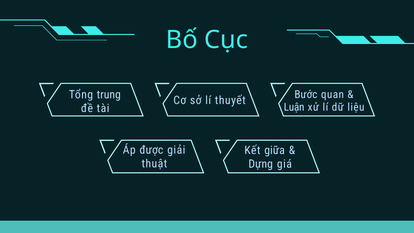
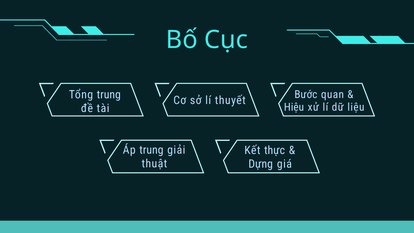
Luận: Luận -> Hiệu (294, 107)
Áp được: được -> trung (151, 150)
giữa: giữa -> thực (275, 150)
